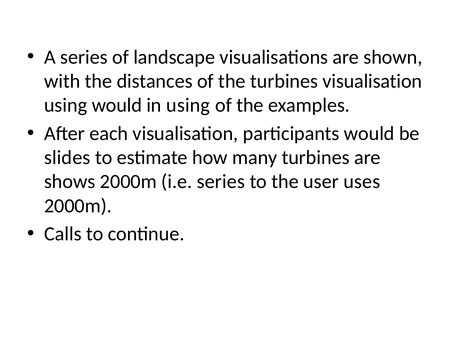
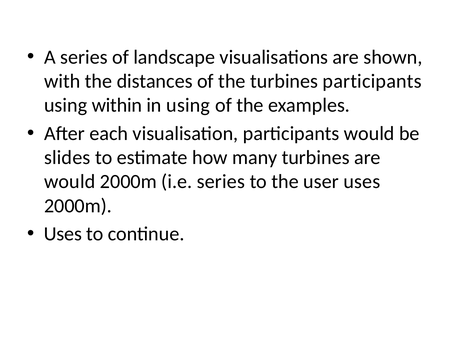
turbines visualisation: visualisation -> participants (372, 81)
using would: would -> within (117, 105)
shows: shows -> would (70, 182)
Calls: Calls -> Uses (63, 234)
